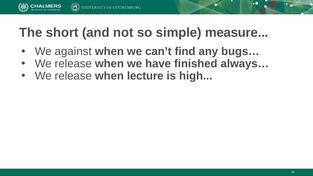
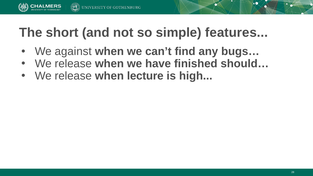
measure: measure -> features (237, 33)
always…: always… -> should… (245, 64)
